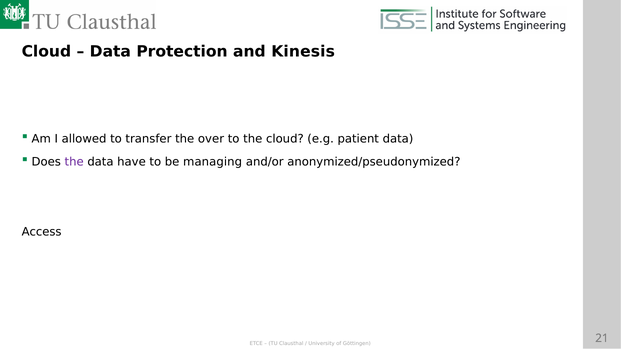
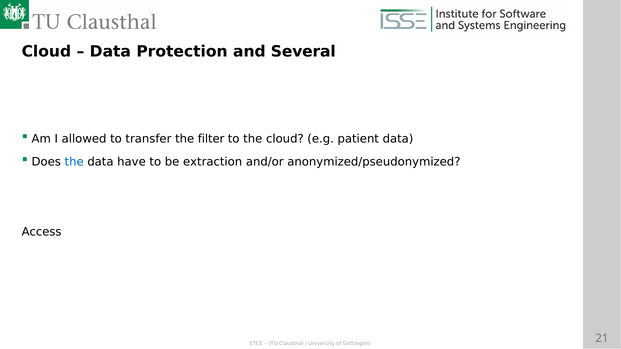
Kinesis: Kinesis -> Several (303, 52)
transfer the over: over -> filter (211, 139)
the colour: purple -> blue (74, 162)
managing: managing -> extraction (213, 162)
